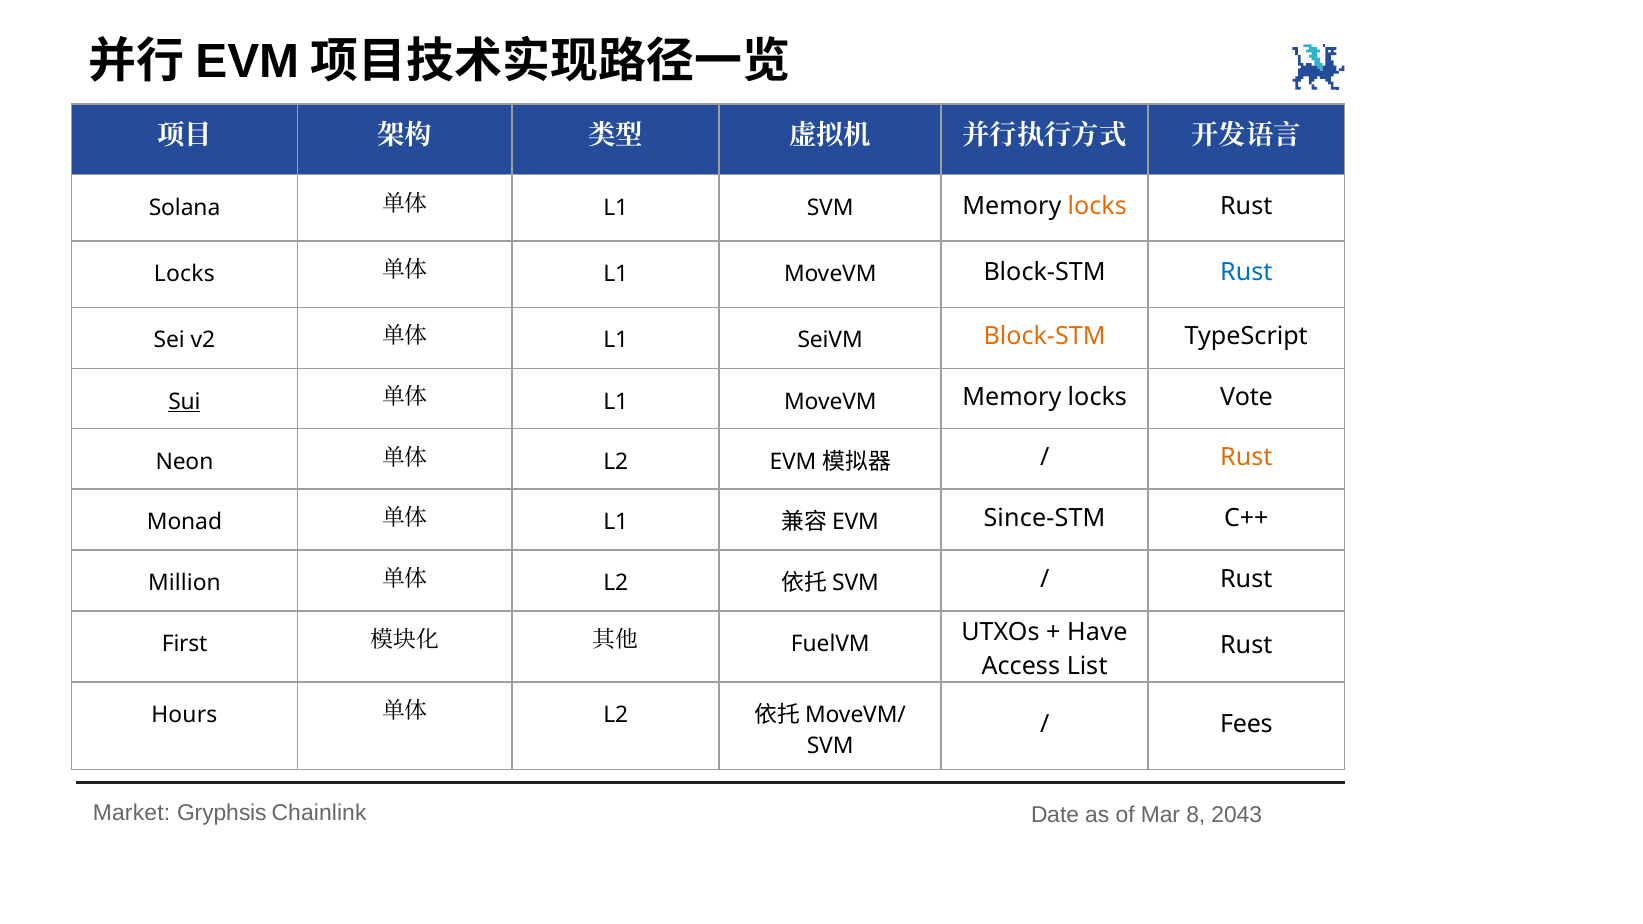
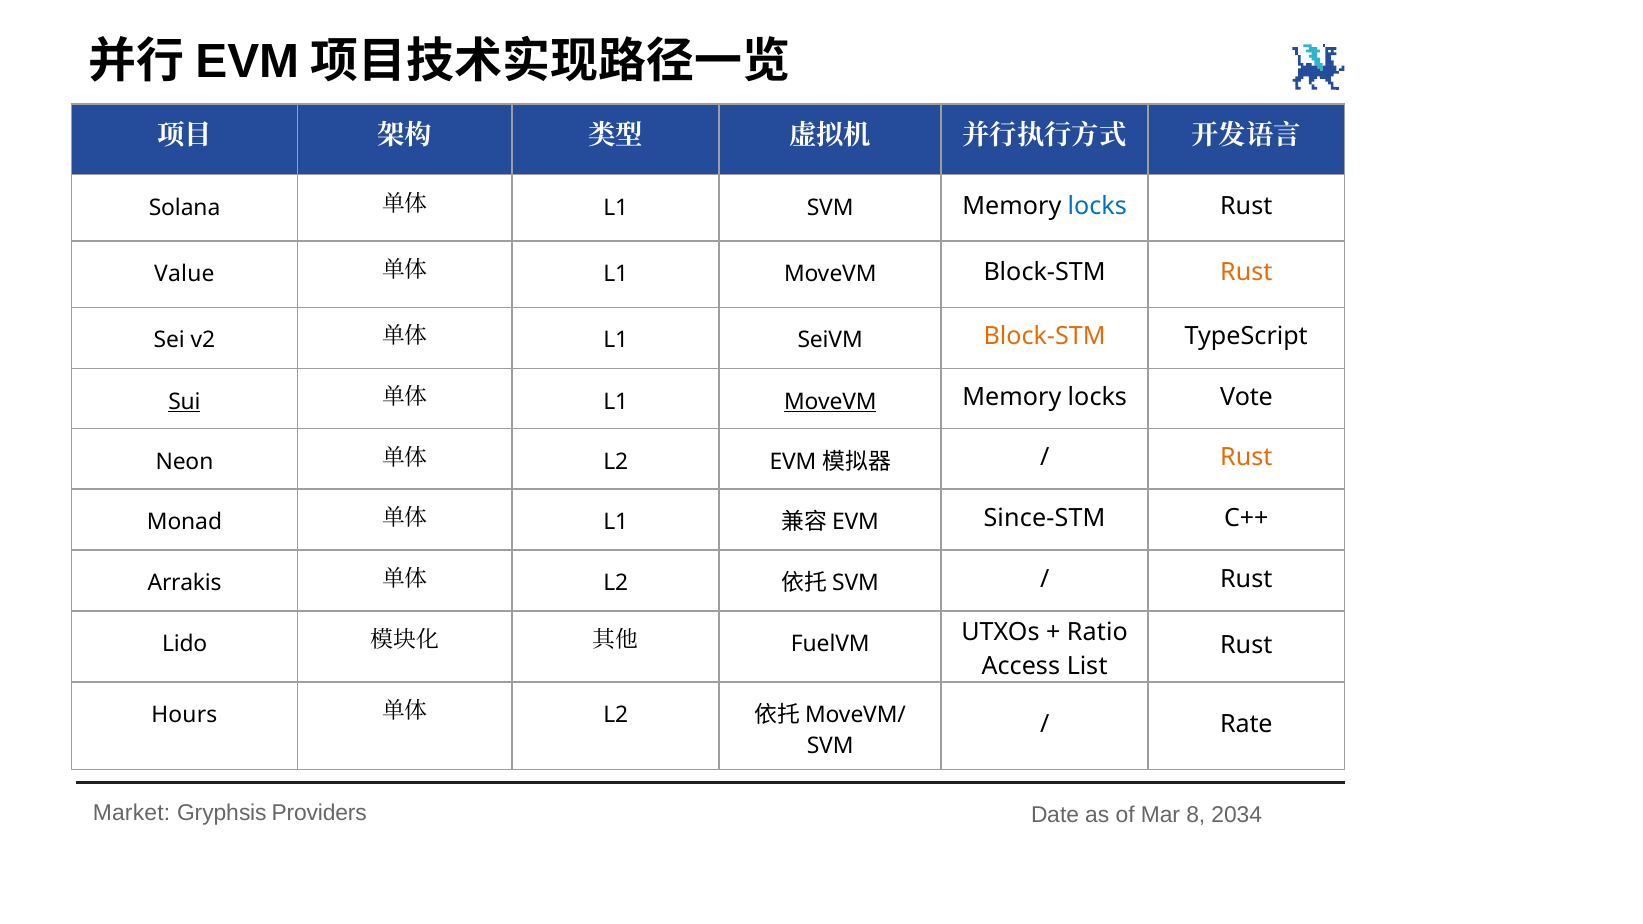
locks colour: orange -> blue (1097, 206)
Locks: Locks -> Value (184, 274)
Rust colour: blue -> orange (1246, 273)
MoveVM underline: none -> present (830, 402)
Million: Million -> Arrakis (185, 583)
First: First -> Lido (185, 644)
Have: Have -> Ratio (1097, 632)
Fees: Fees -> Rate (1246, 724)
Chainlink: Chainlink -> Providers (319, 814)
2043: 2043 -> 2034 (1237, 815)
